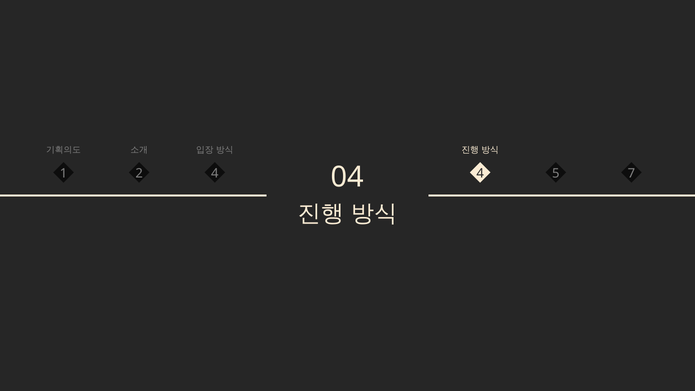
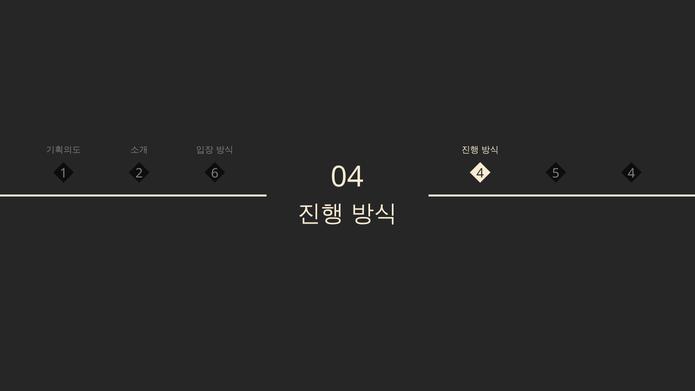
1 4: 4 -> 6 (215, 173)
5 7: 7 -> 4 (631, 173)
